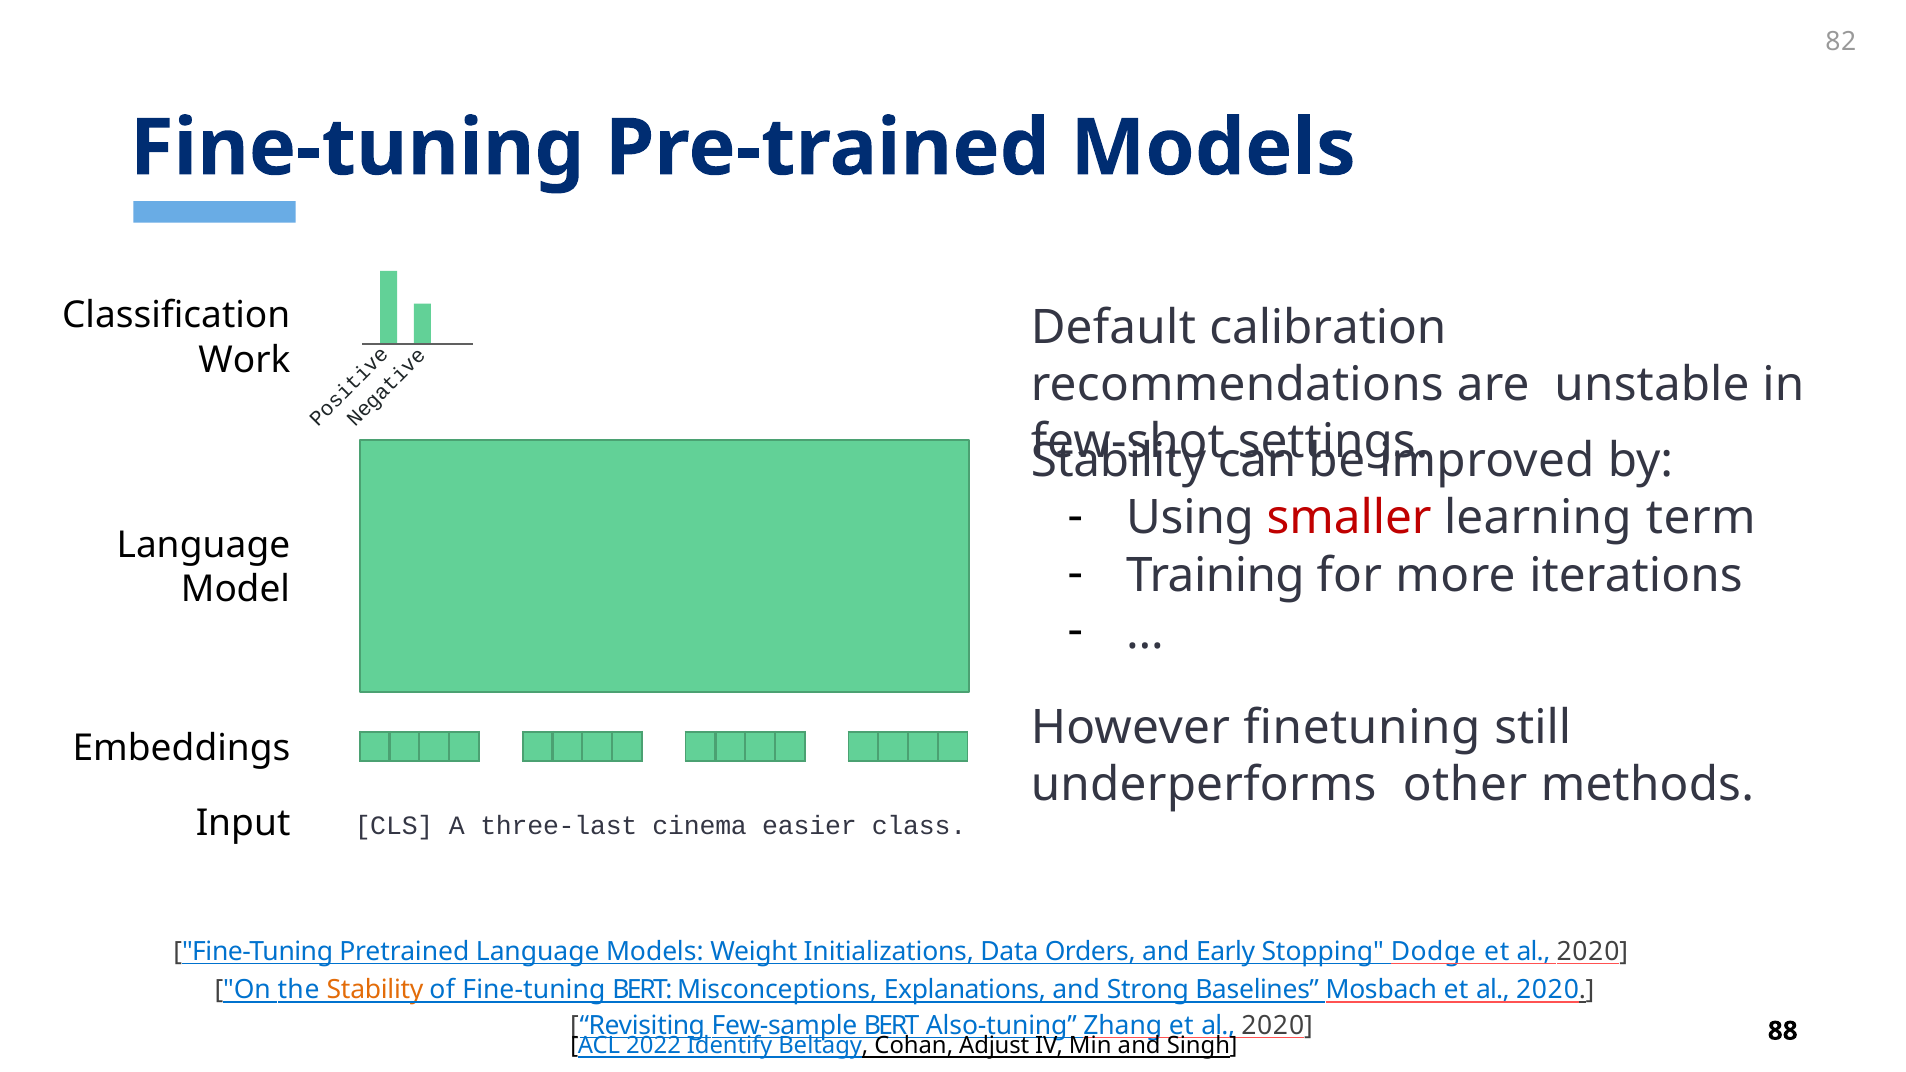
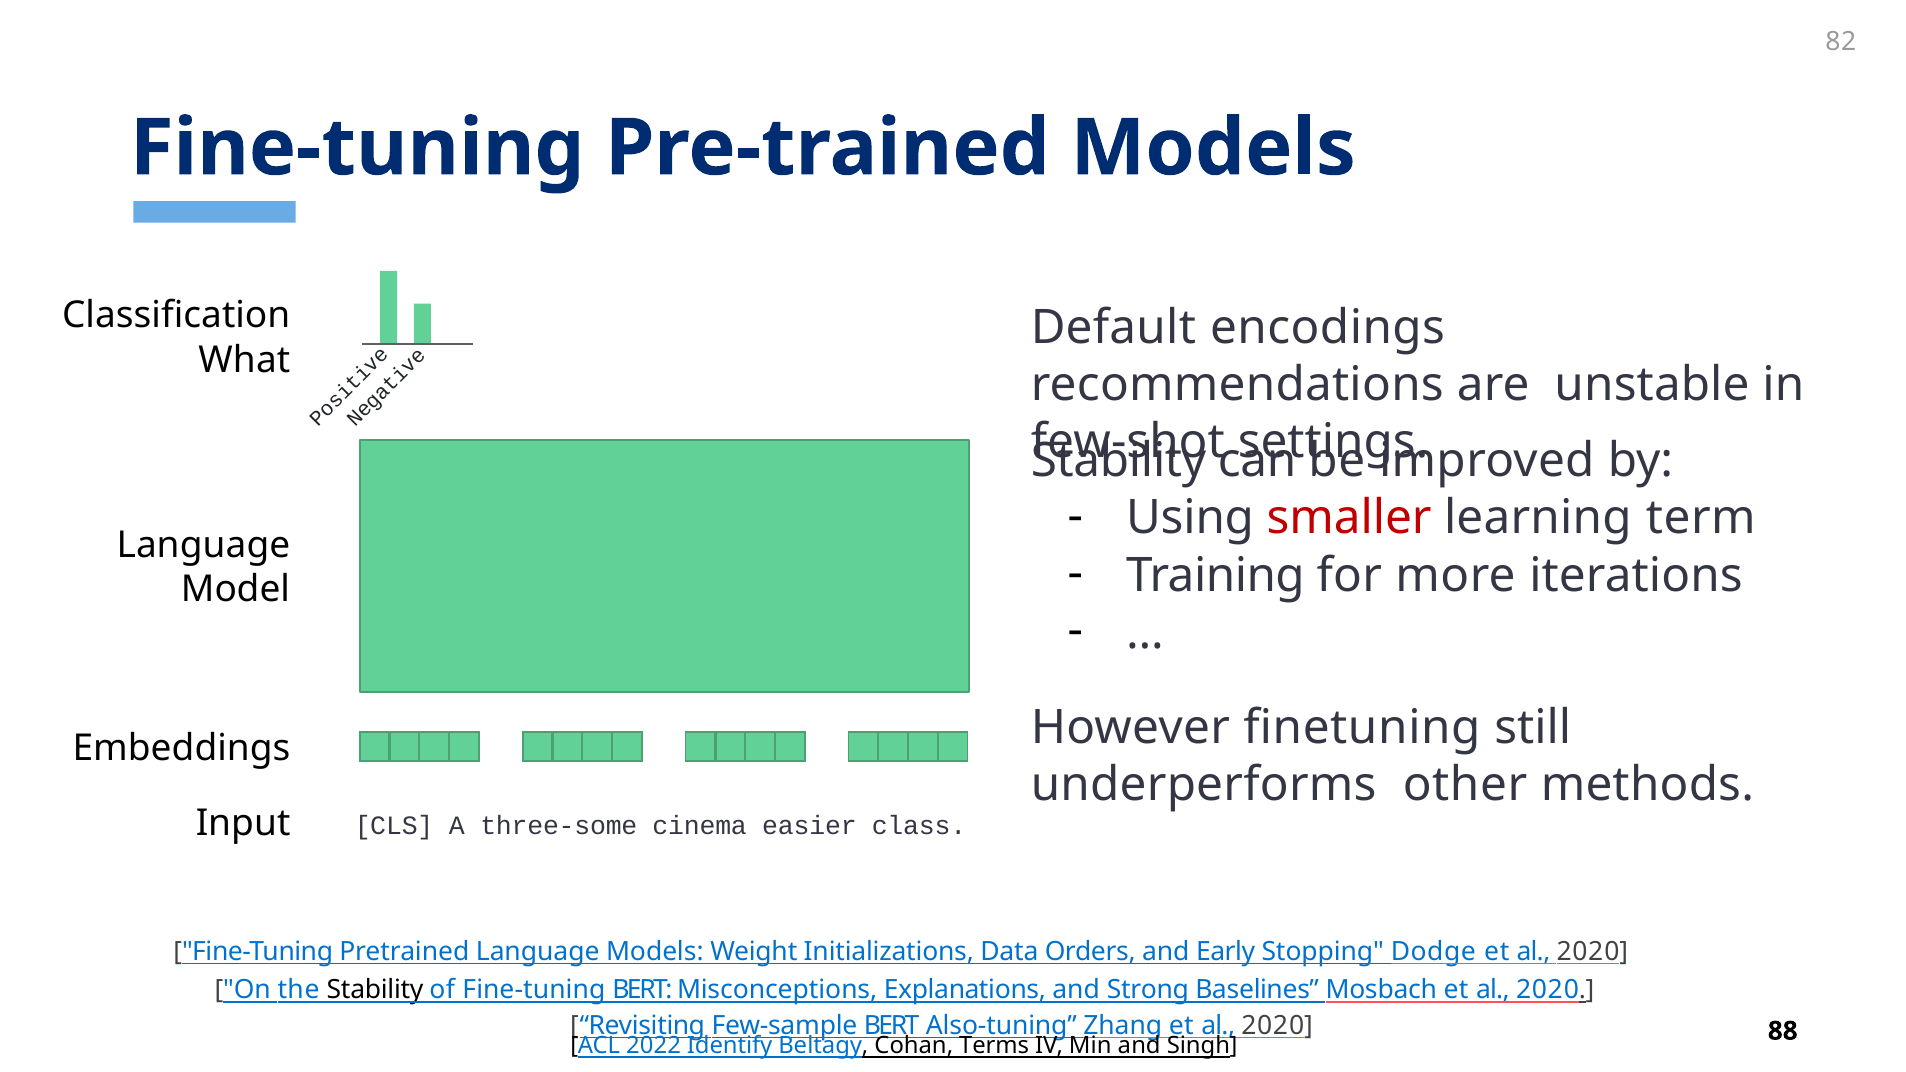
calibration: calibration -> encodings (1328, 328)
Work: Work -> What (244, 360)
three-last: three-last -> three-some (559, 825)
Stability colour: orange -> black (375, 990)
Adjust: Adjust -> Terms (994, 1046)
